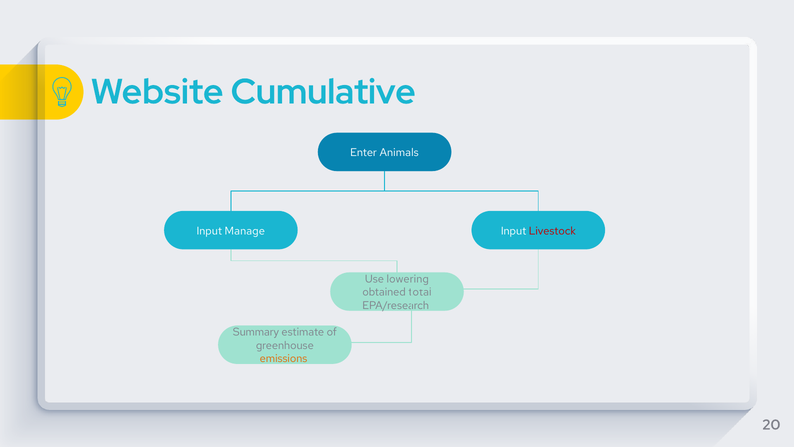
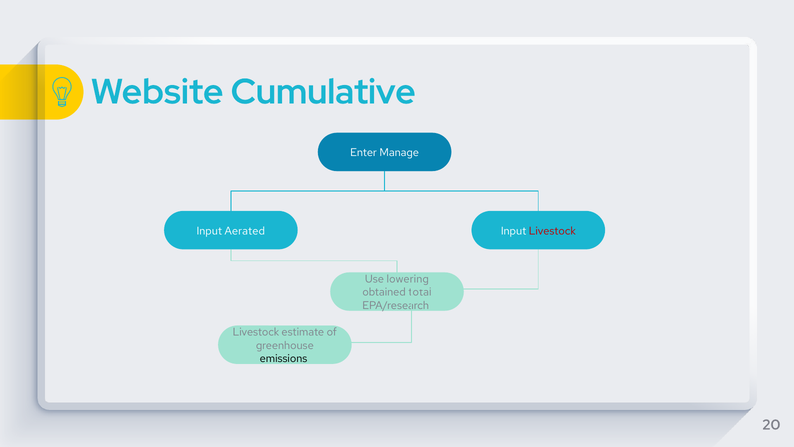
Animals: Animals -> Manage (399, 153)
Manage: Manage -> Aerated (245, 231)
Summary: Summary -> Livestock (256, 332)
emissions colour: orange -> black (284, 358)
